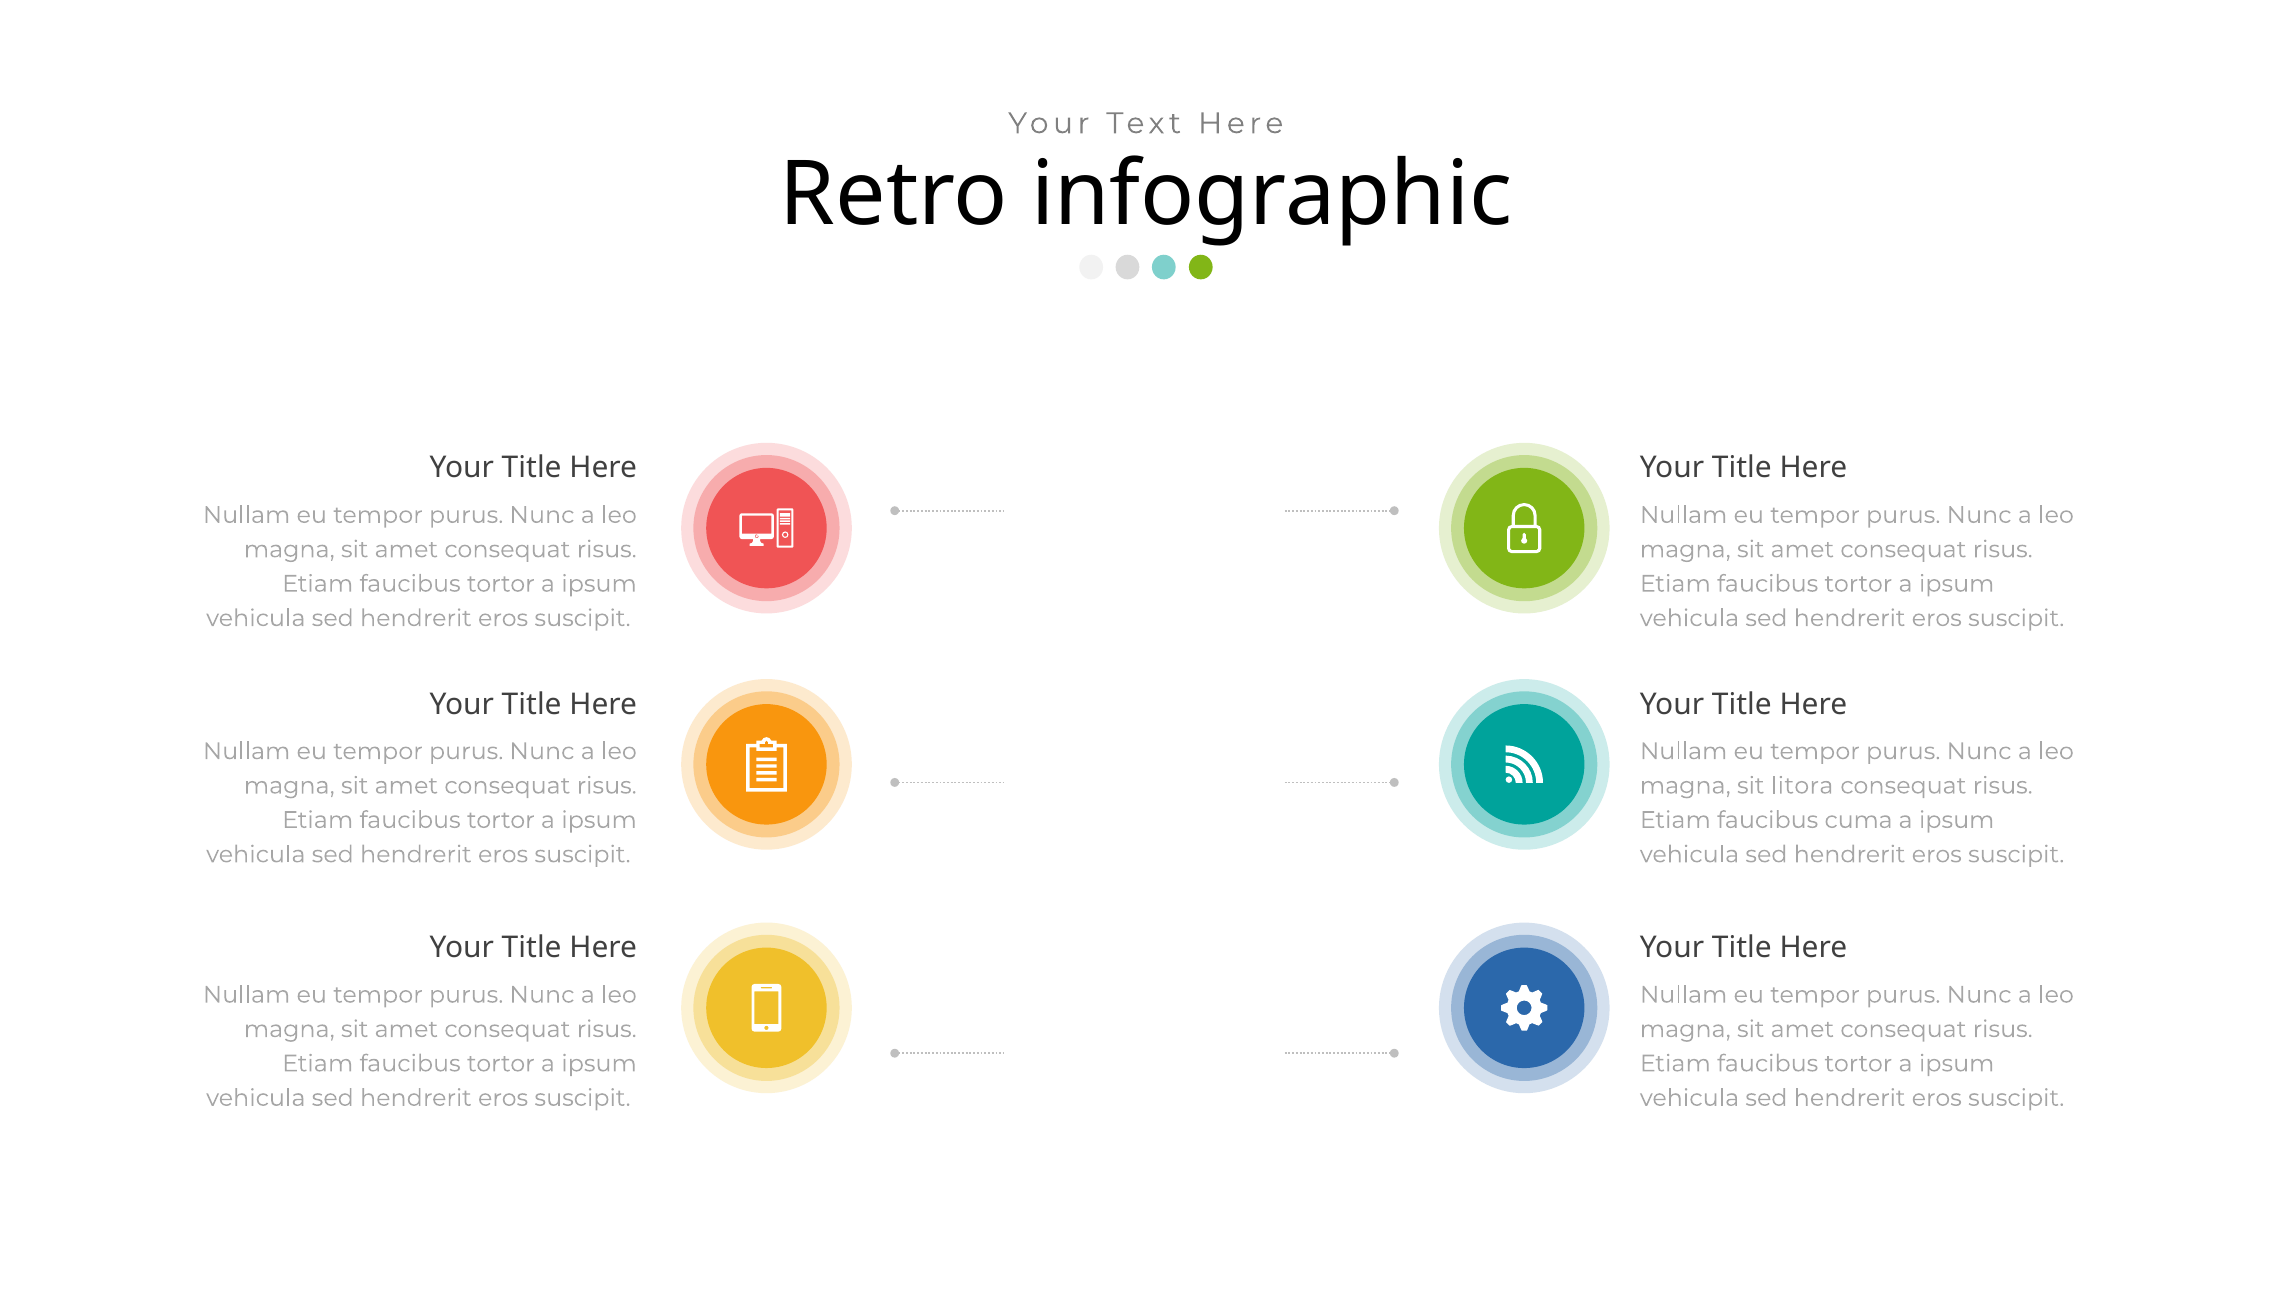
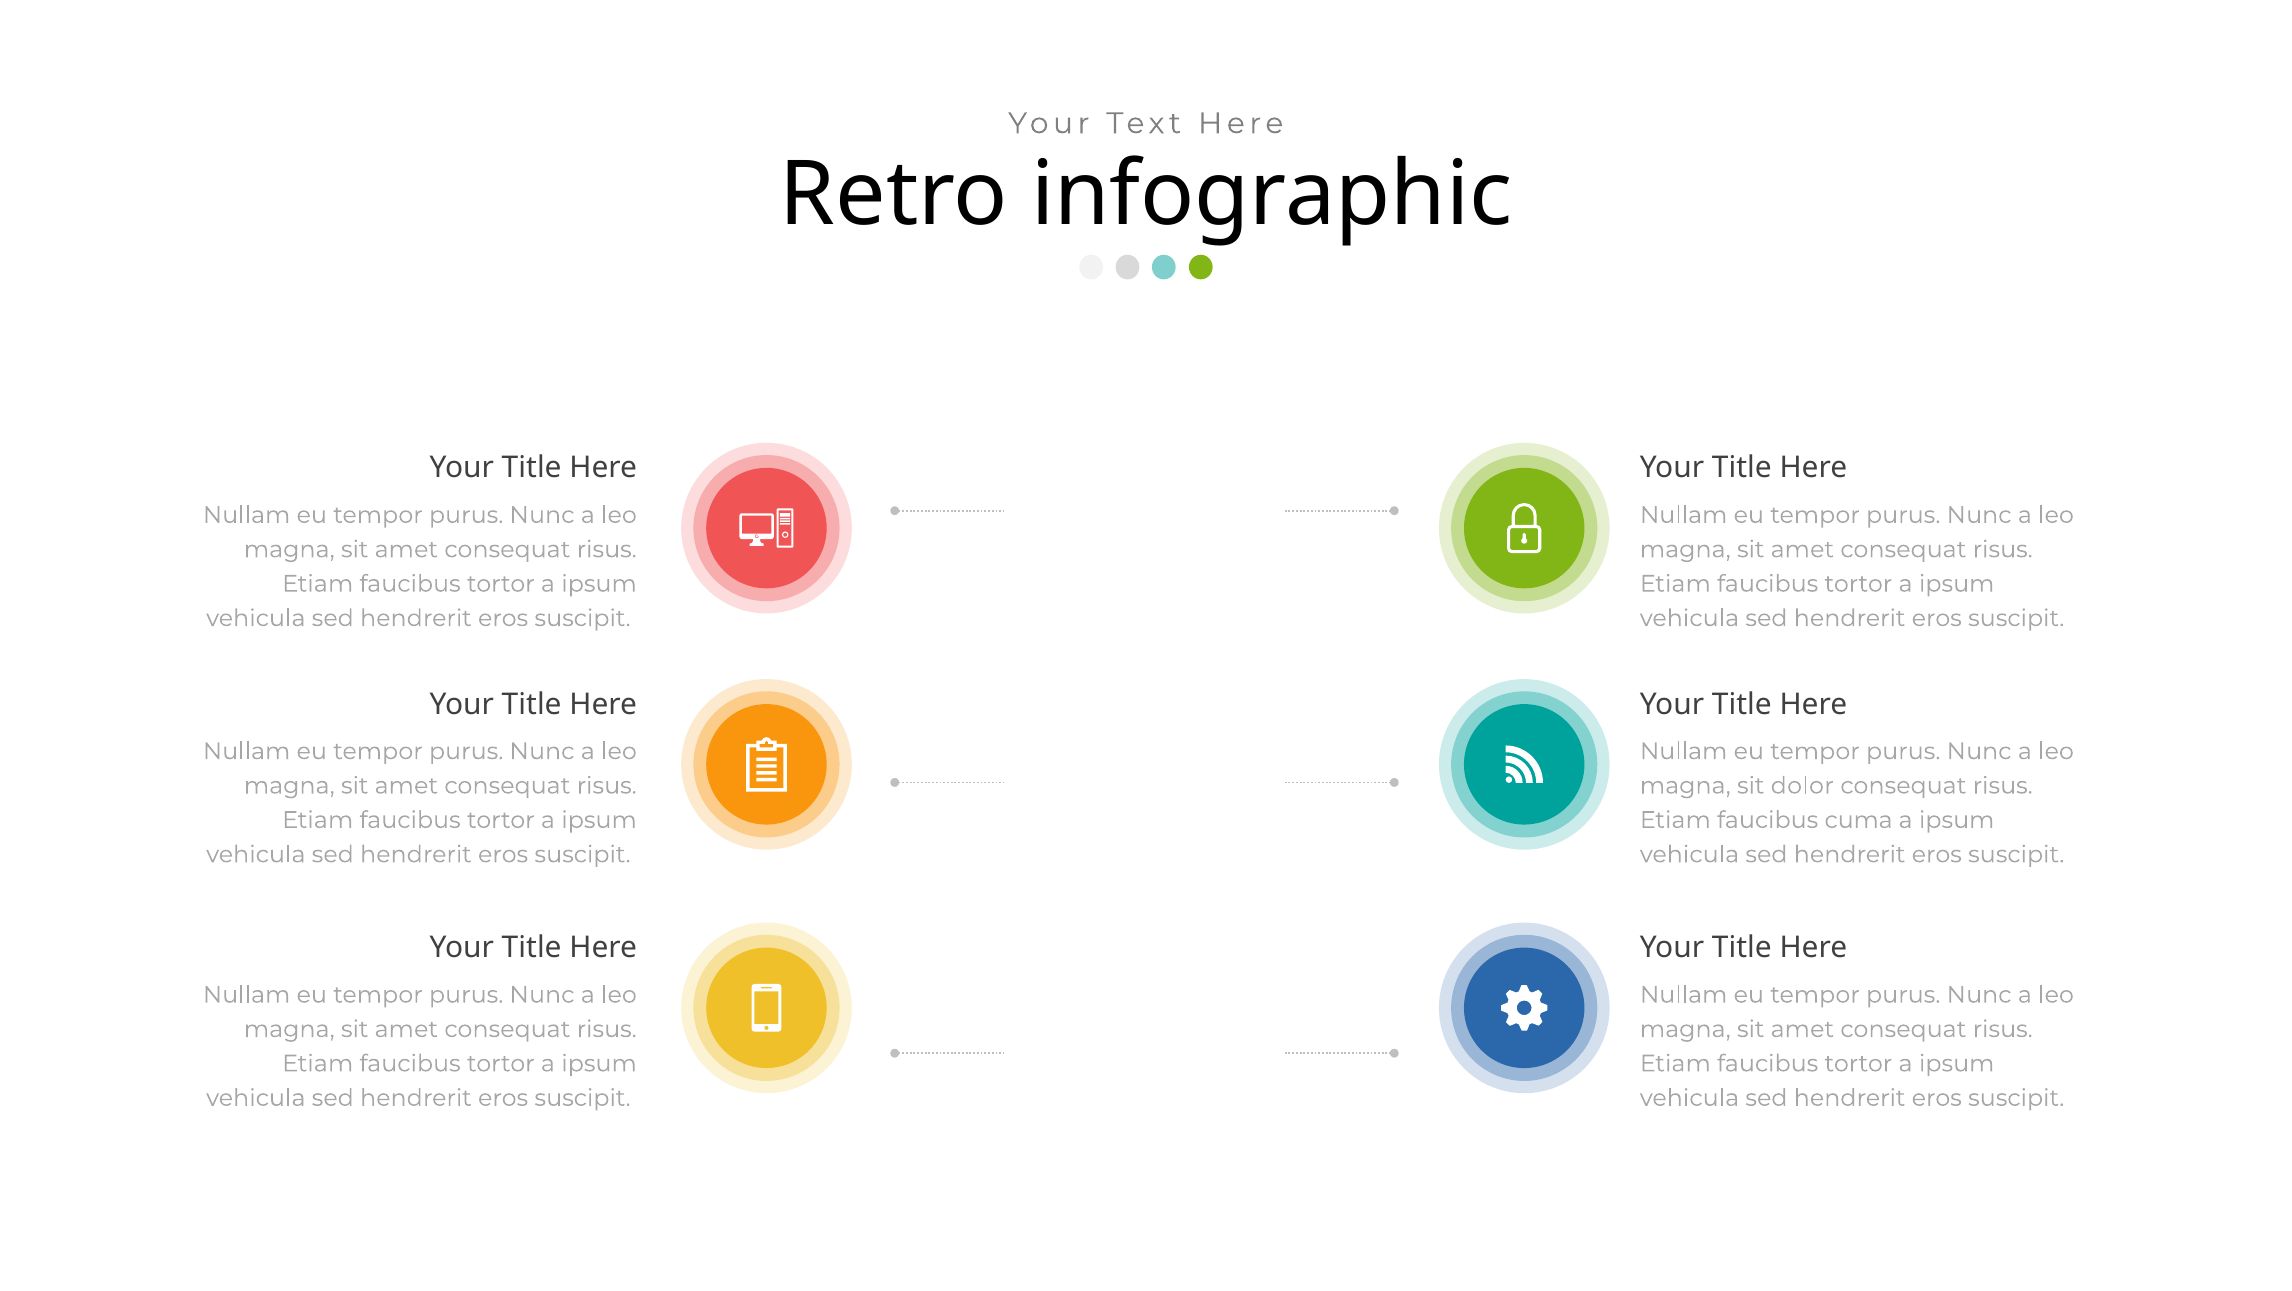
litora: litora -> dolor (1802, 786)
